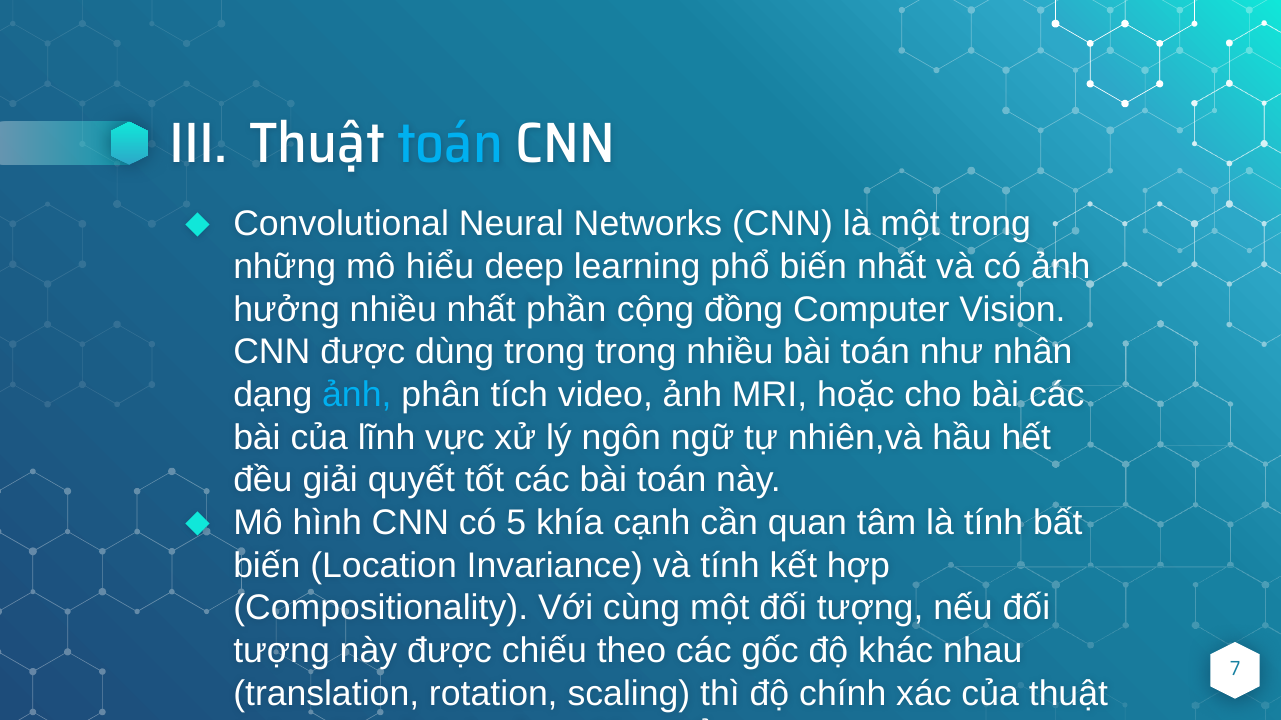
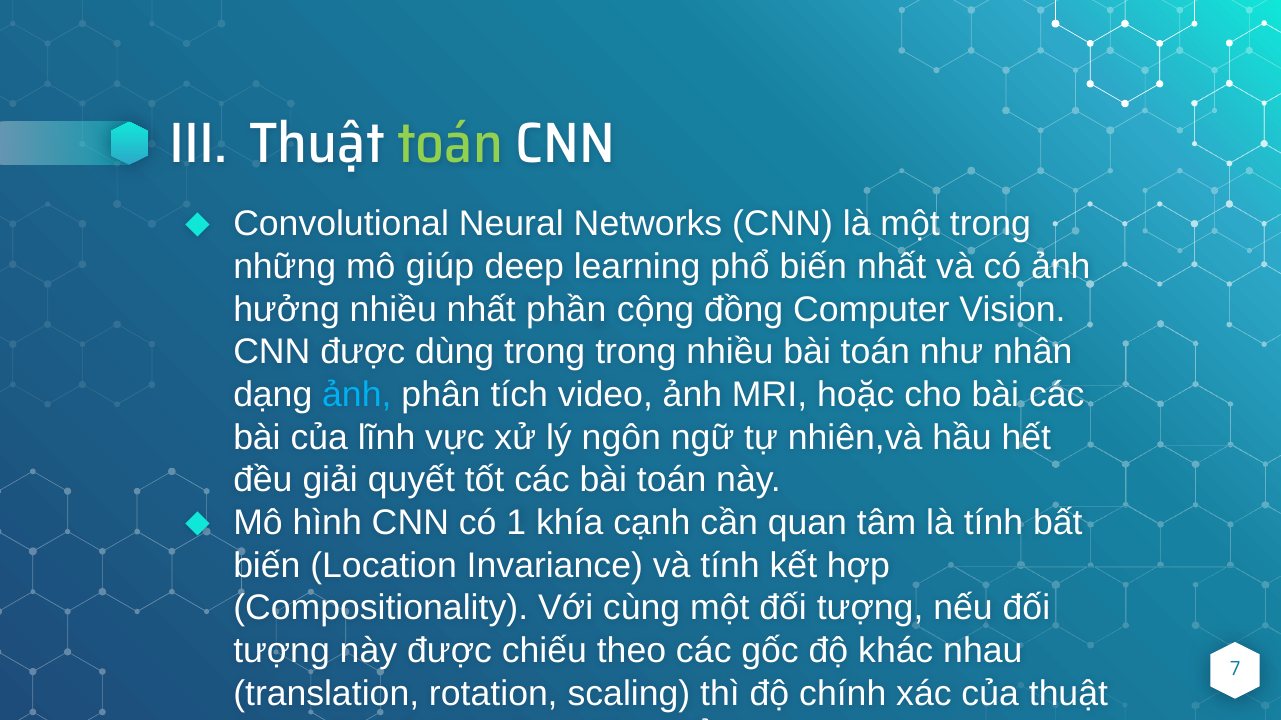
toán colour: light blue -> light green (450, 144)
hiểu: hiểu -> giúp (440, 267)
5: 5 -> 1 (516, 523)
